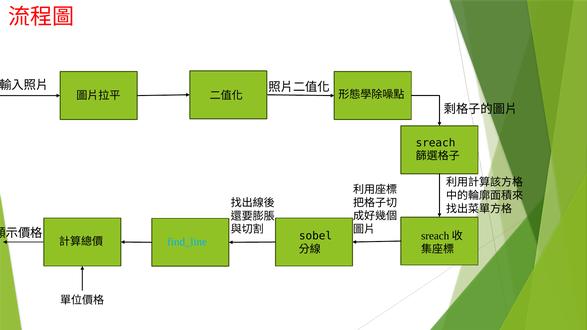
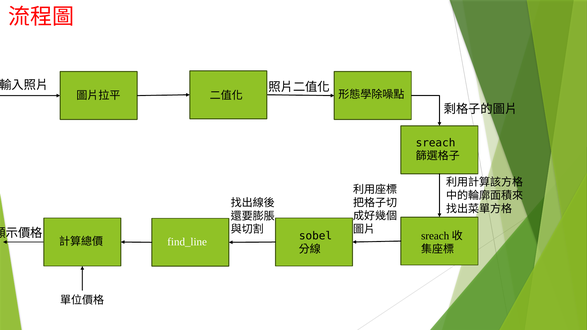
find_line colour: light blue -> white (187, 242)
